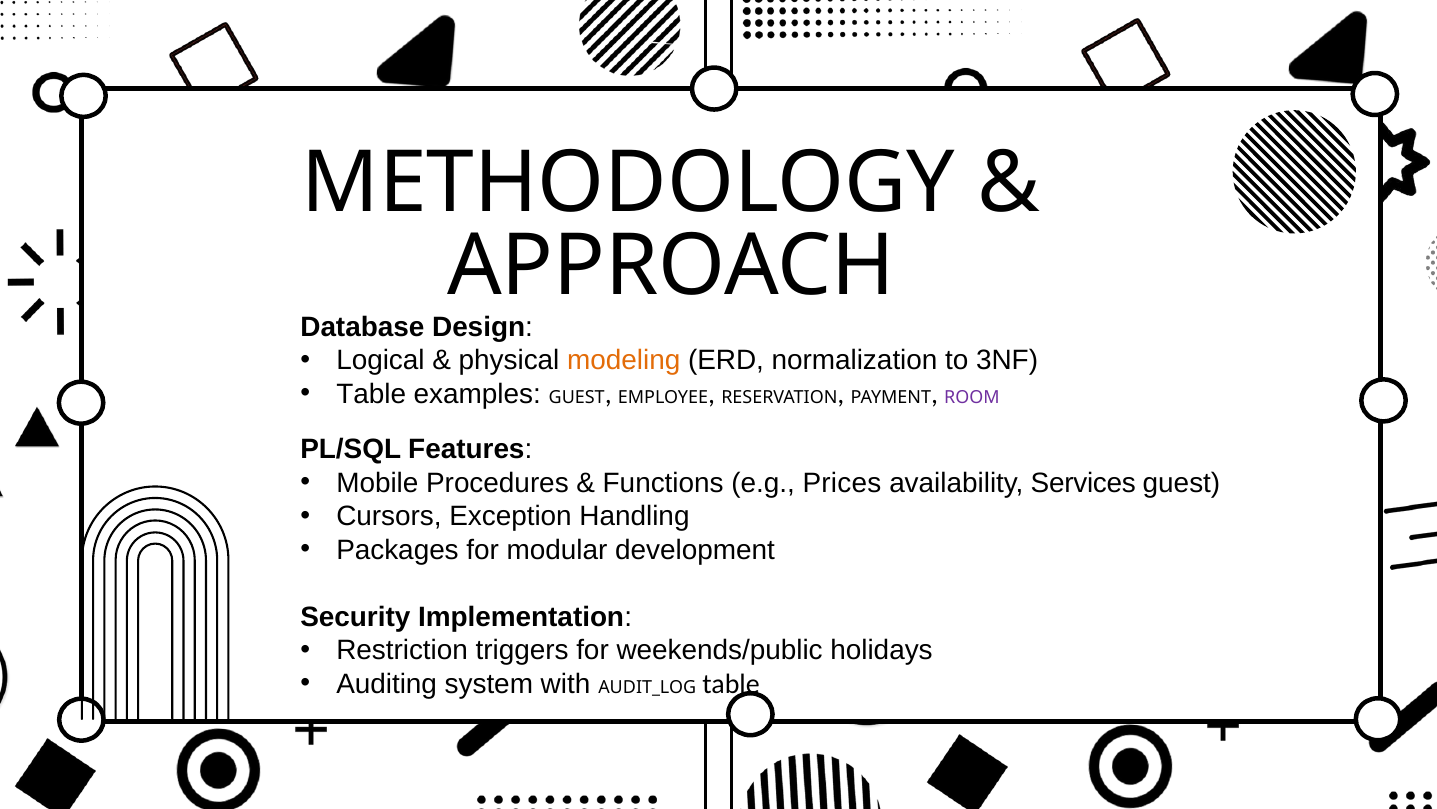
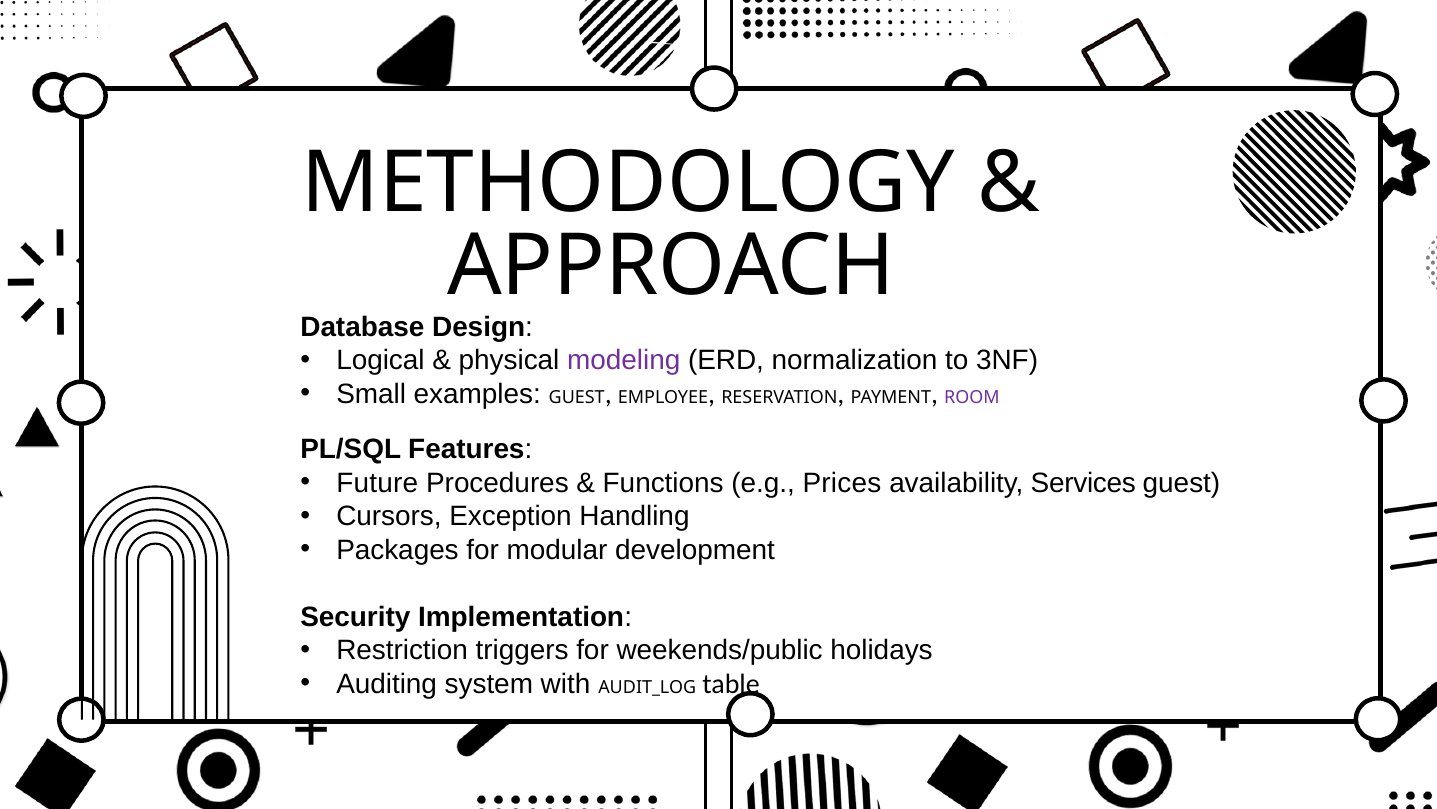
modeling colour: orange -> purple (624, 360)
Table: Table -> Small (371, 394)
Mobile: Mobile -> Future (377, 482)
